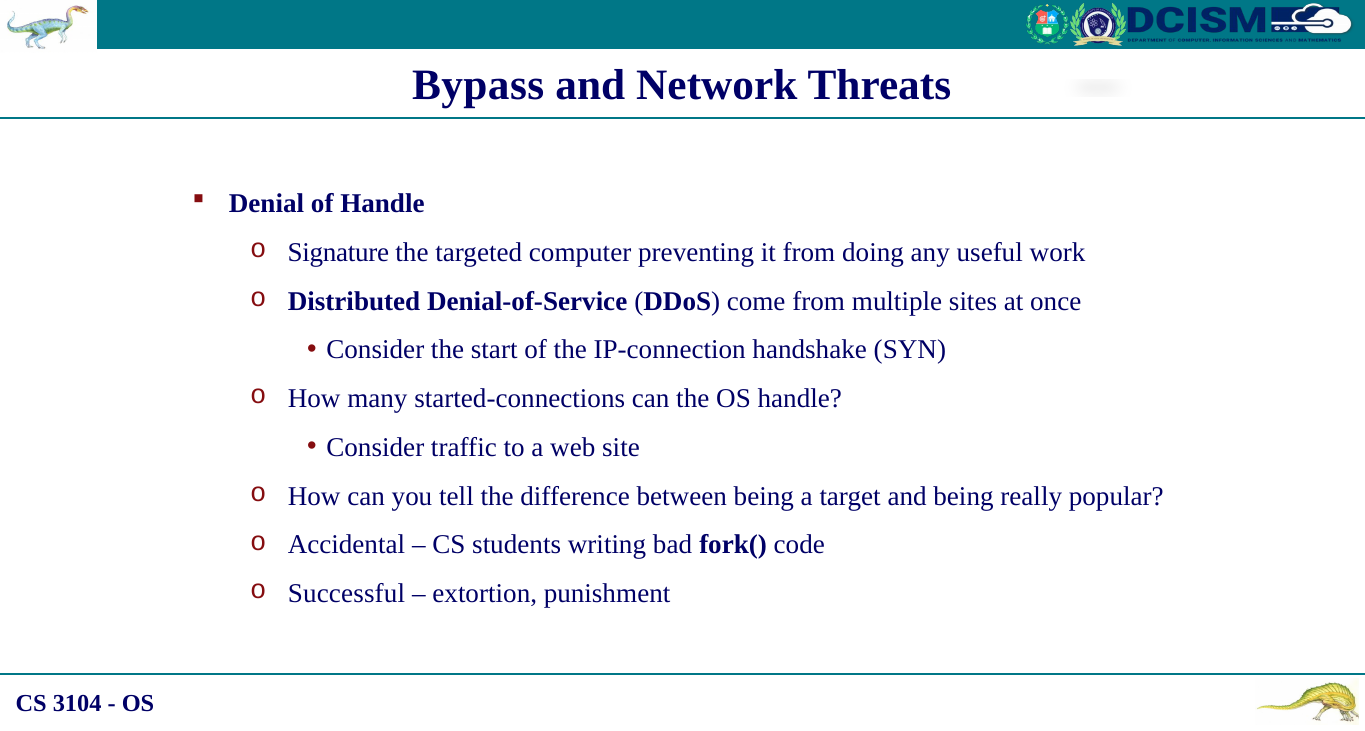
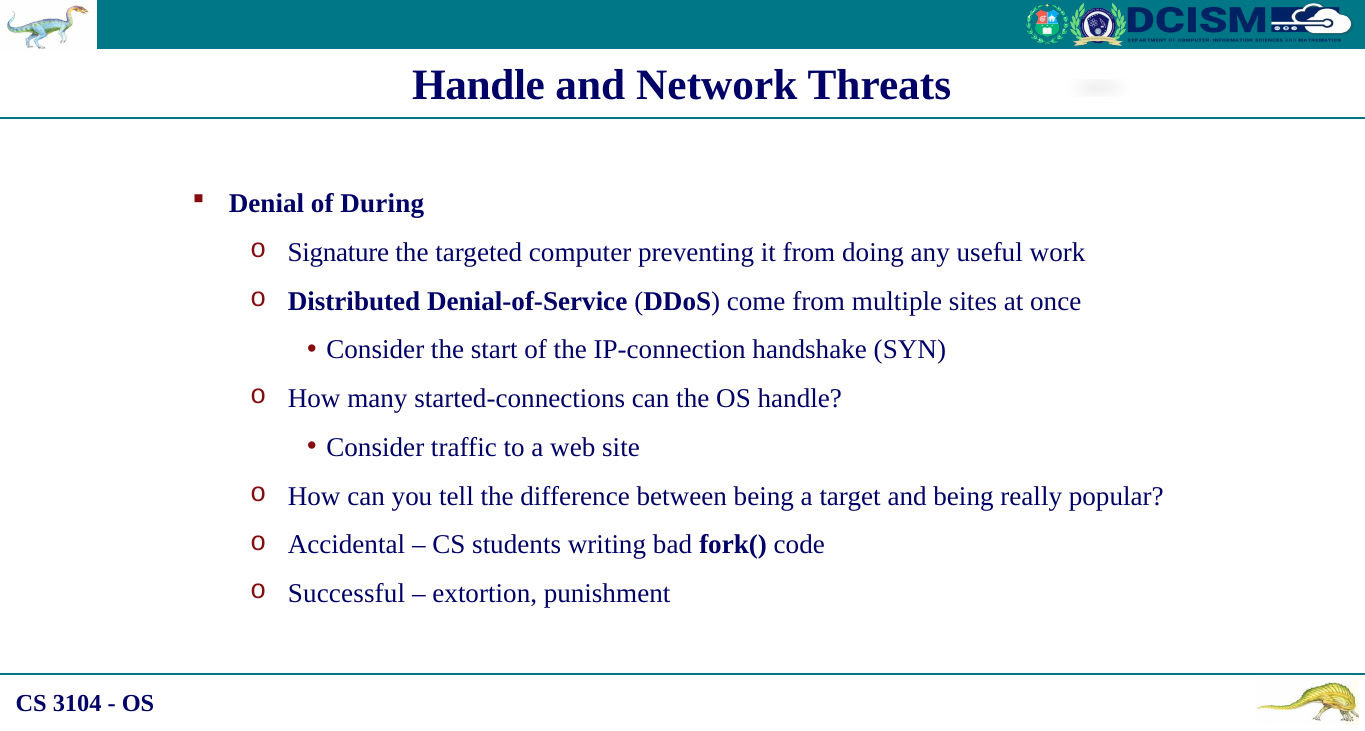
Bypass: Bypass -> Handle (479, 85)
of Handle: Handle -> During (382, 204)
